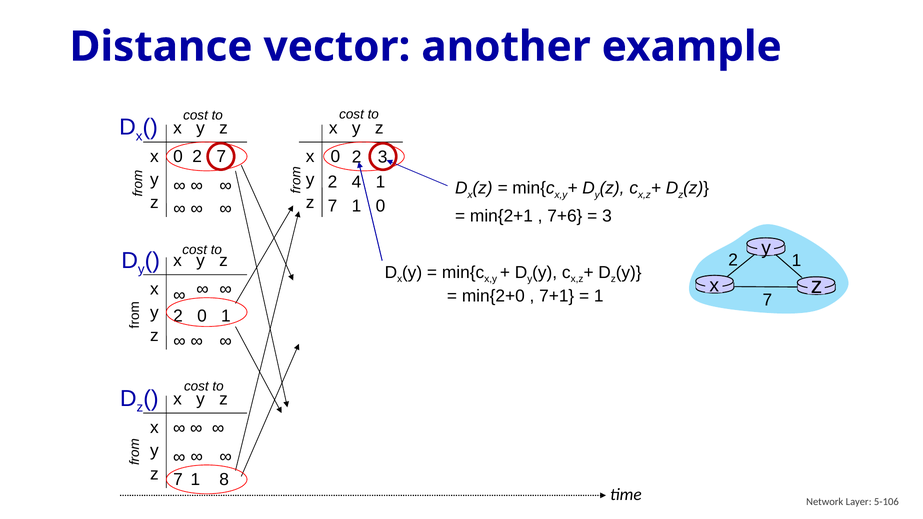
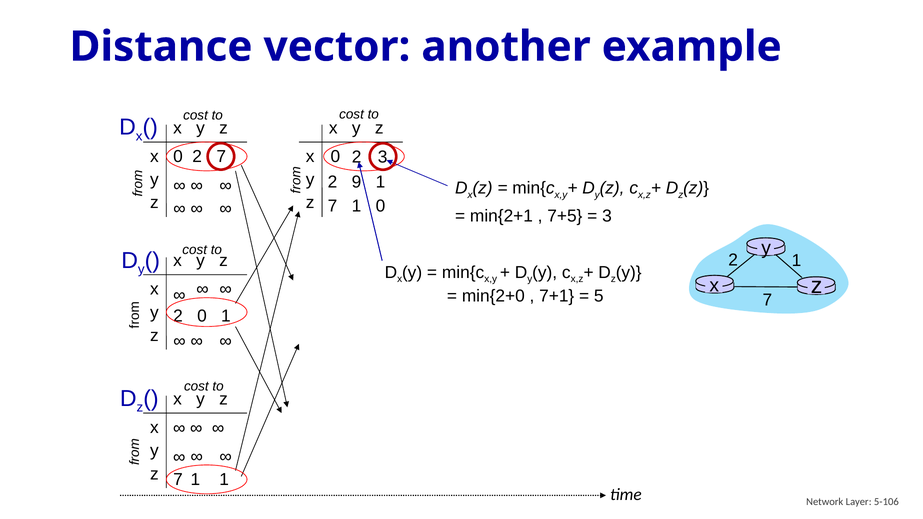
4: 4 -> 9 (357, 182)
7+6: 7+6 -> 7+5 (565, 216)
1: 1 -> 5 (599, 296)
1 8: 8 -> 1 (224, 480)
